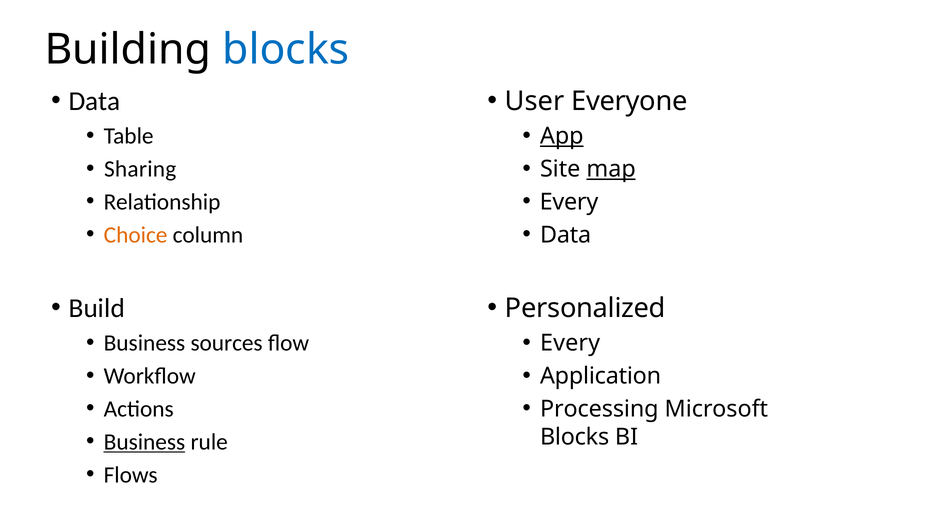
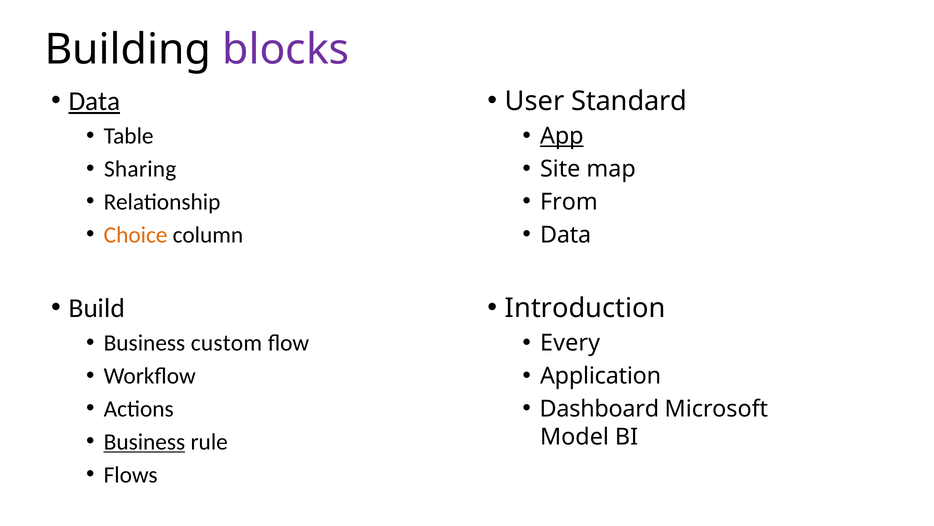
blocks colour: blue -> purple (286, 50)
Everyone: Everyone -> Standard (629, 101)
Data underline: none -> present (94, 101)
map underline: present -> none (611, 169)
Every: Every -> From (569, 202)
Personalized: Personalized -> Introduction (585, 308)
sources: sources -> custom (226, 343)
Processing: Processing -> Dashboard (599, 409)
Blocks: Blocks -> Model (574, 437)
